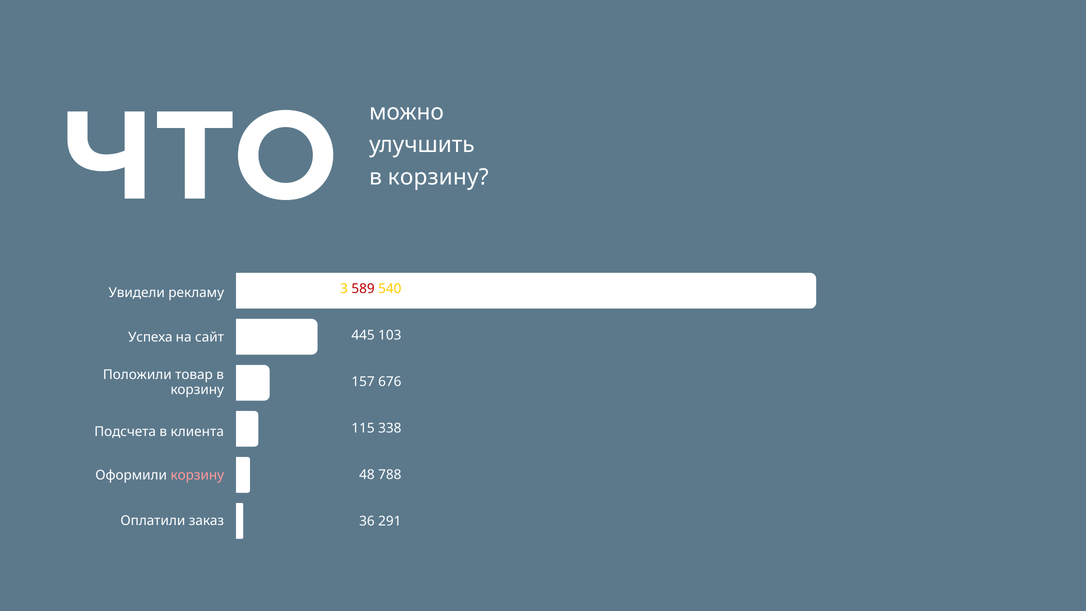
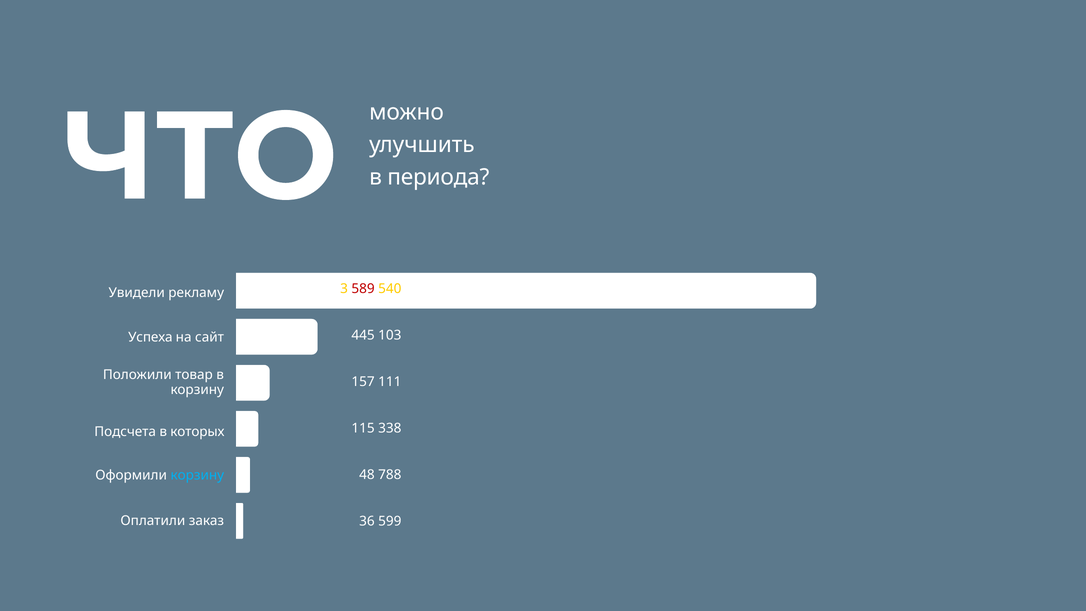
корзину: корзину -> периода (438, 177)
676: 676 -> 111 (390, 382)
клиента: клиента -> которых (197, 432)
корзину colour: pink -> light blue (197, 475)
291: 291 -> 599 (390, 521)
